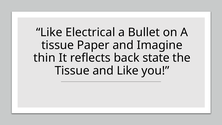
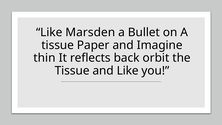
Electrical: Electrical -> Marsden (90, 32)
state: state -> orbit (156, 58)
